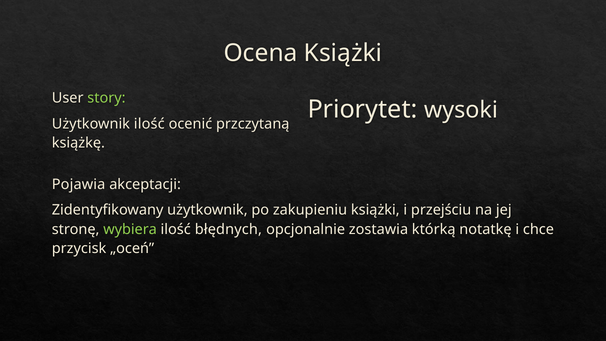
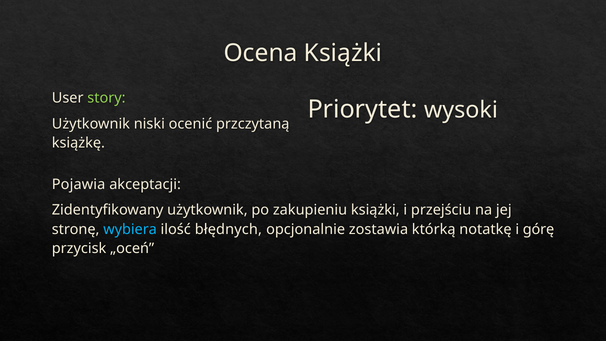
Użytkownik ilość: ilość -> niski (149, 124)
wybiera colour: light green -> light blue (130, 229)
chce: chce -> górę (539, 229)
